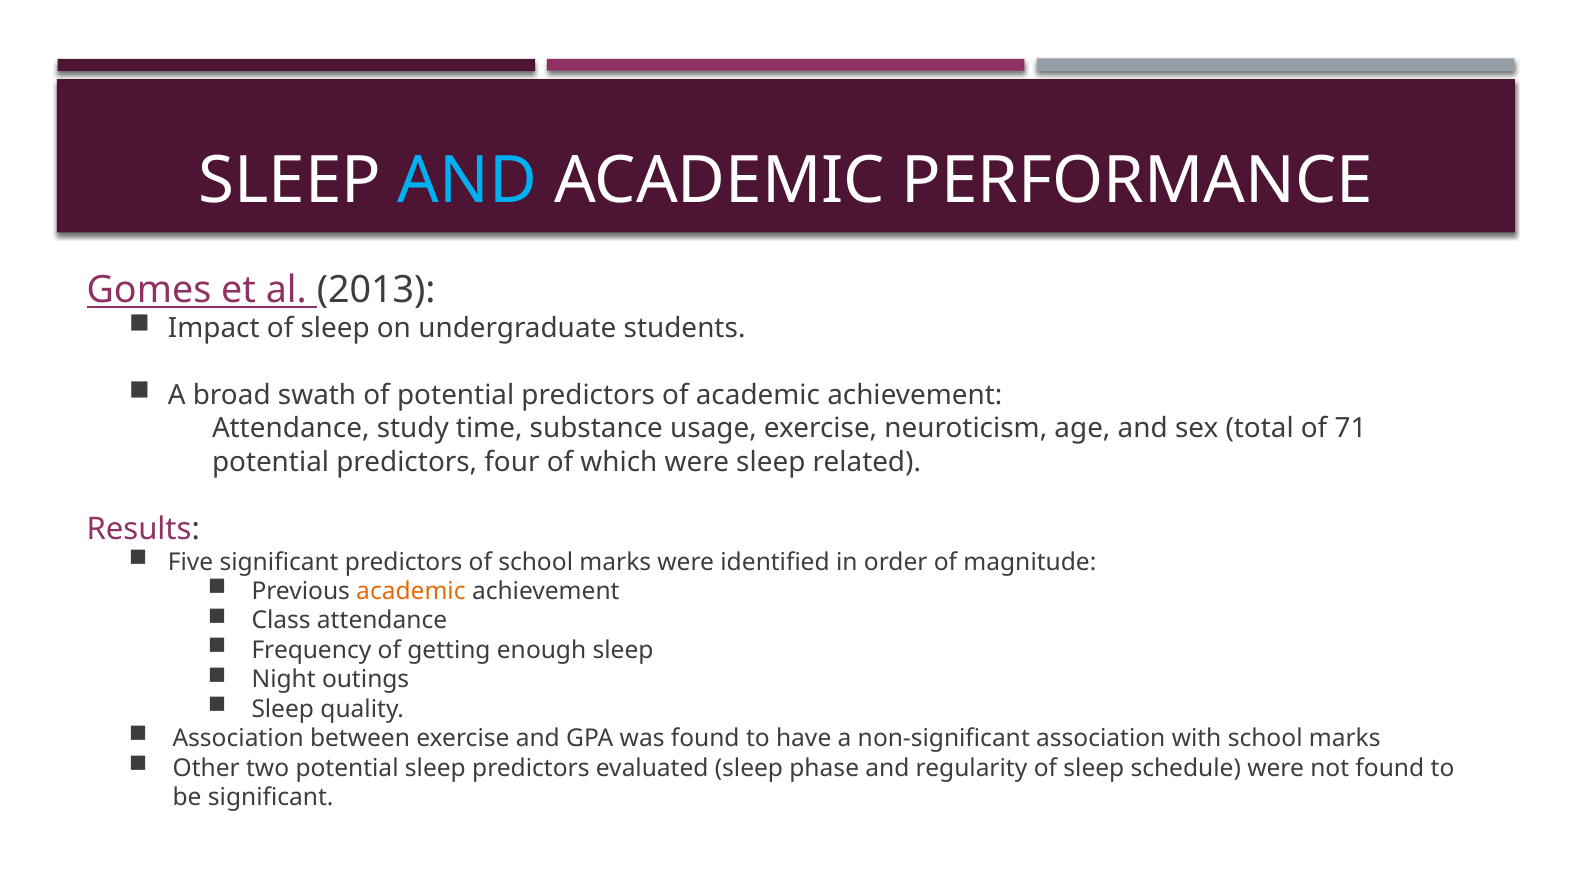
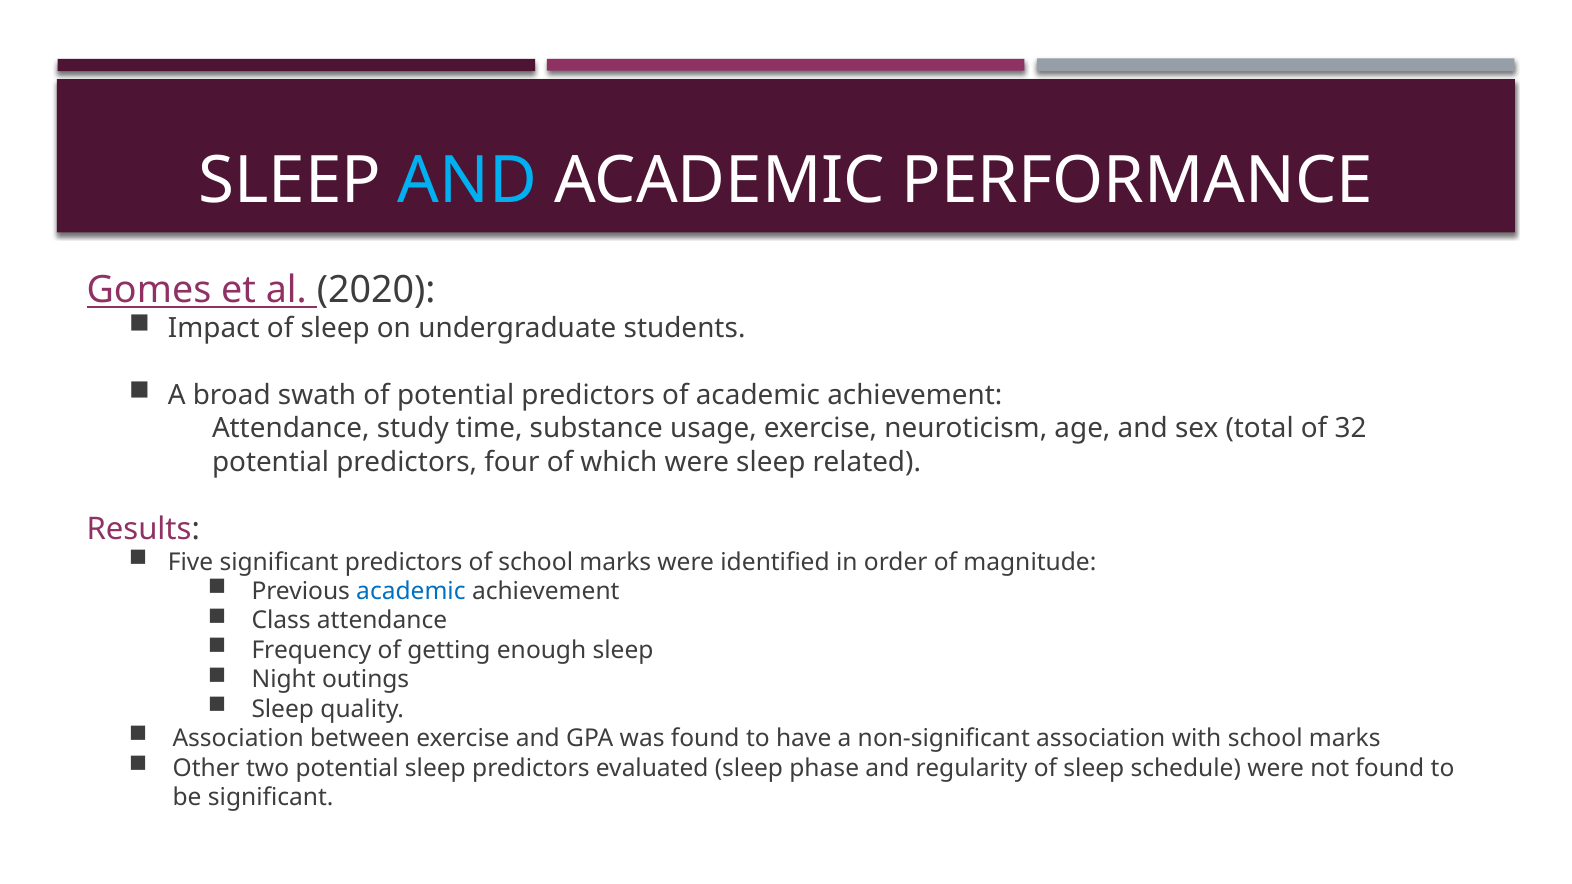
2013: 2013 -> 2020 (376, 290)
71: 71 -> 32 (1351, 429)
academic colour: orange -> blue (411, 592)
